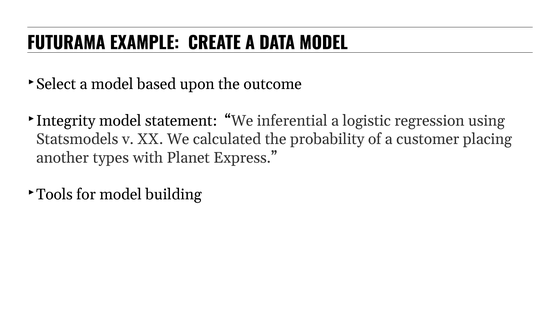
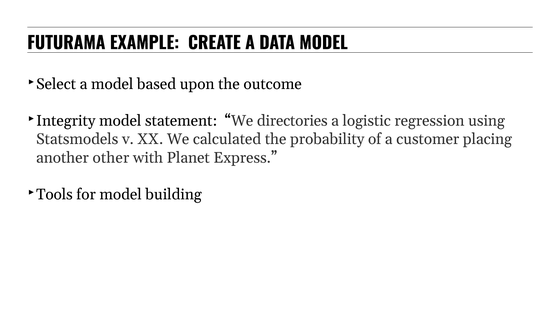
inferential: inferential -> directories (292, 121)
types: types -> other (111, 158)
